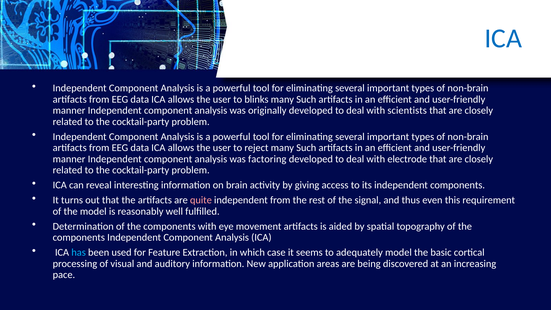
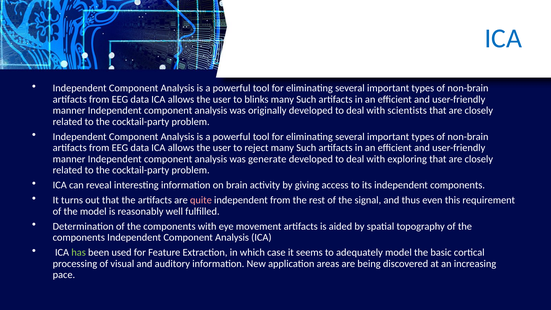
factoring: factoring -> generate (267, 159)
electrode: electrode -> exploring (407, 159)
has colour: light blue -> light green (79, 252)
